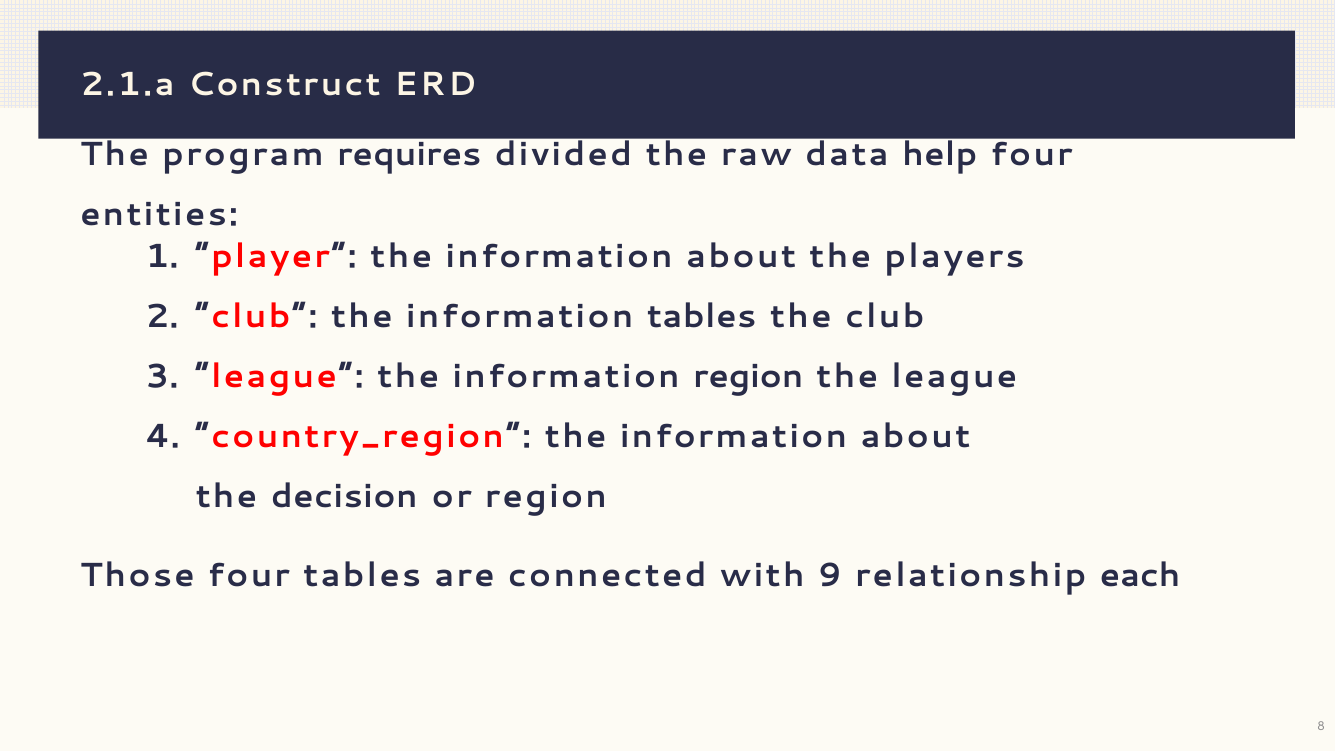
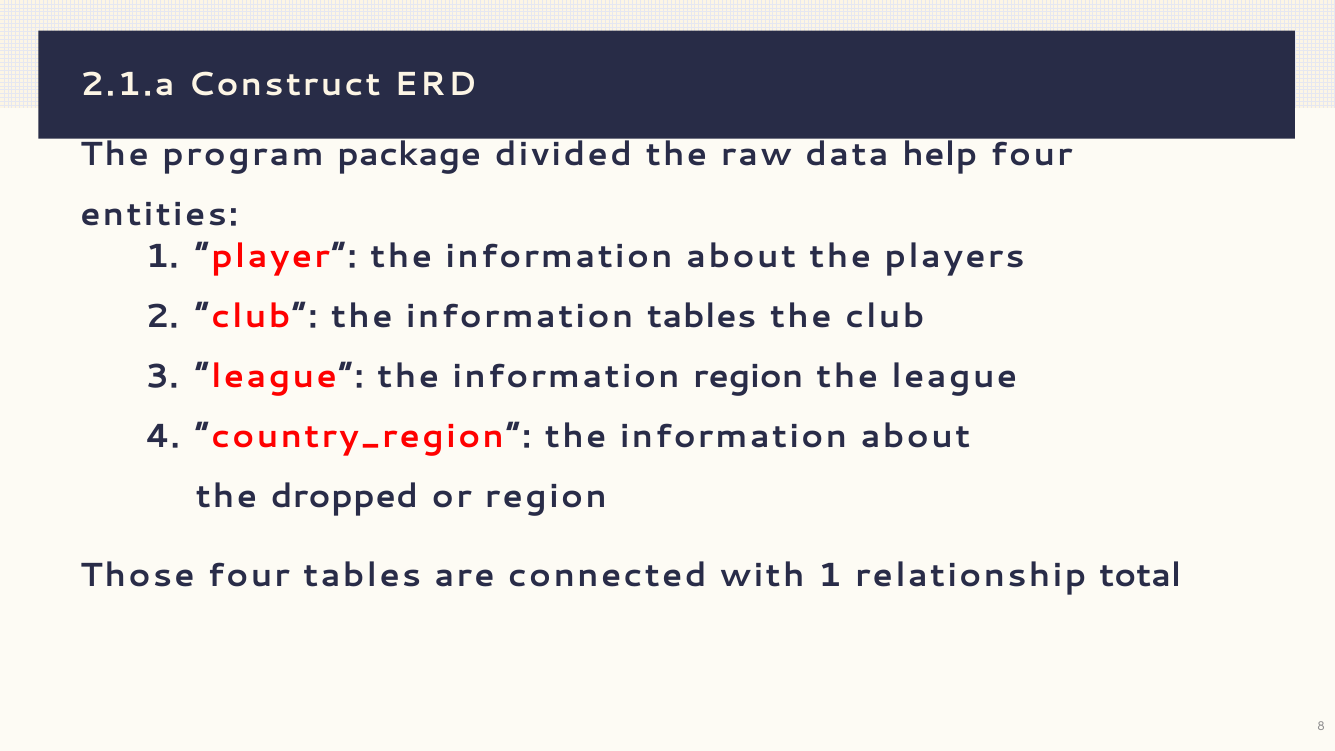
requires: requires -> package (409, 155)
decision: decision -> dropped (344, 496)
with 9: 9 -> 1 (830, 576)
each: each -> total (1140, 576)
